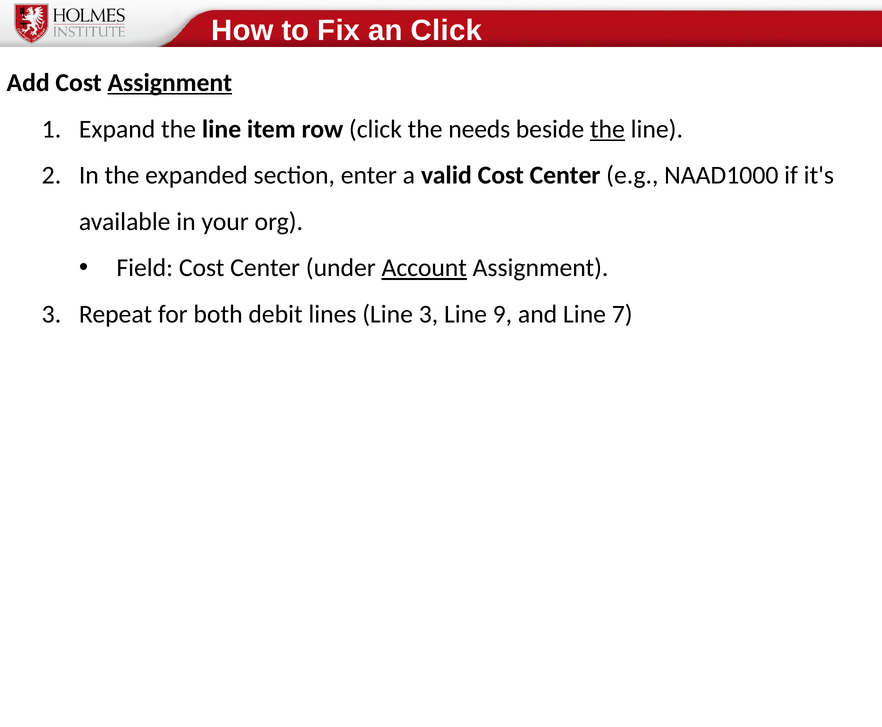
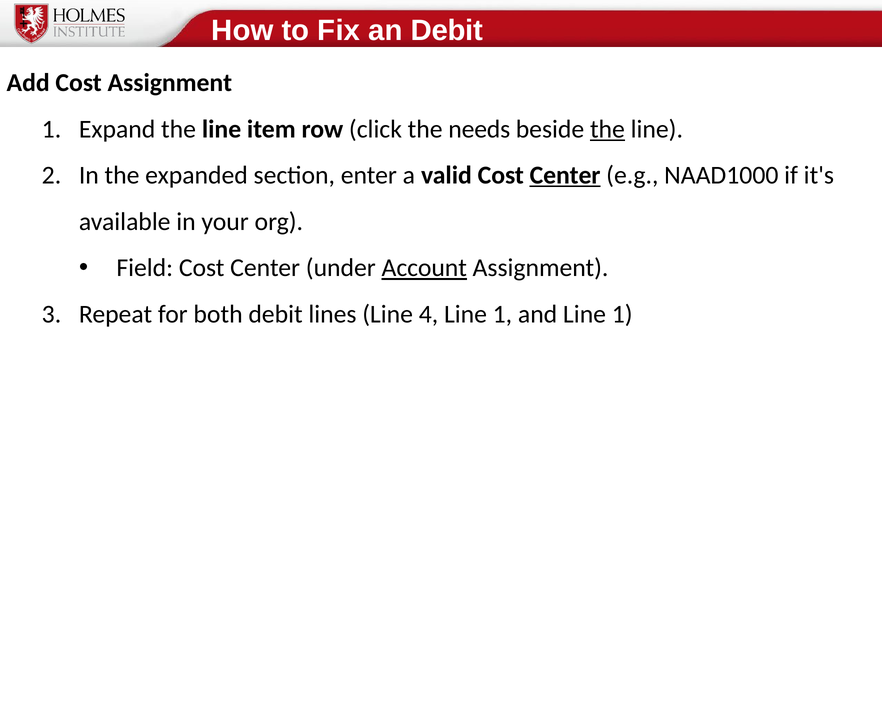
an Click: Click -> Debit (447, 31)
Assignment underline: present -> none (170, 83)
Center underline: none -> present (565, 176)
Line 3: 3 -> 4 (429, 314)
9: 9 -> 1 (502, 314)
and Line 7: 7 -> 1 (622, 314)
